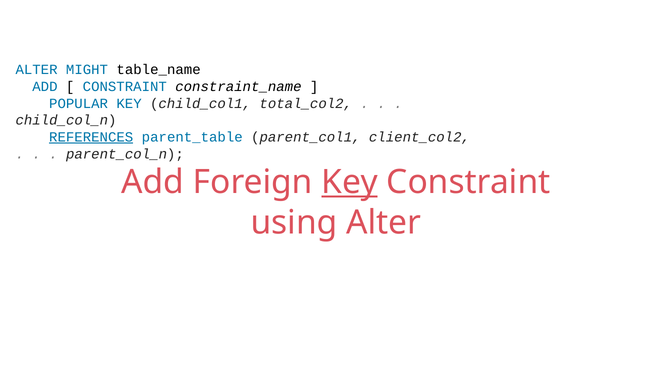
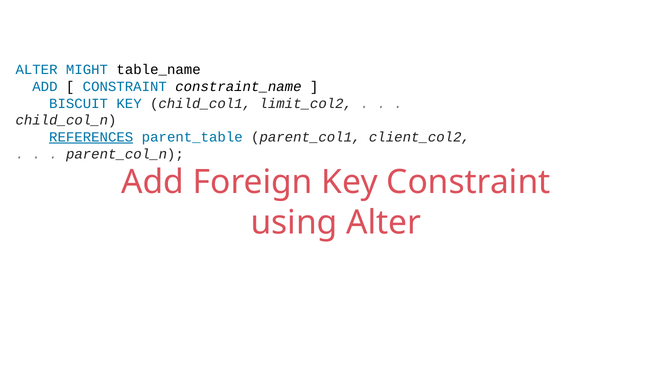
POPULAR: POPULAR -> BISCUIT (79, 103)
total_col2: total_col2 -> limit_col2 (306, 103)
Key underline: present -> none (350, 182)
